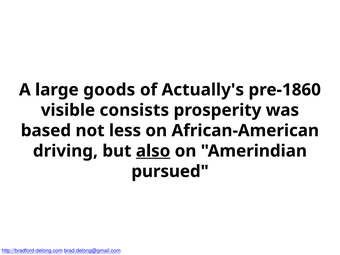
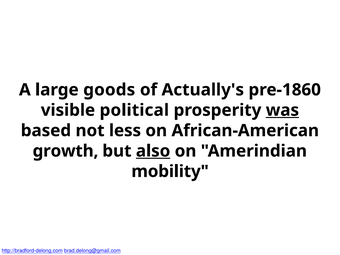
consists: consists -> political (134, 110)
was underline: none -> present (282, 110)
driving: driving -> growth (65, 151)
pursued: pursued -> mobility (170, 171)
